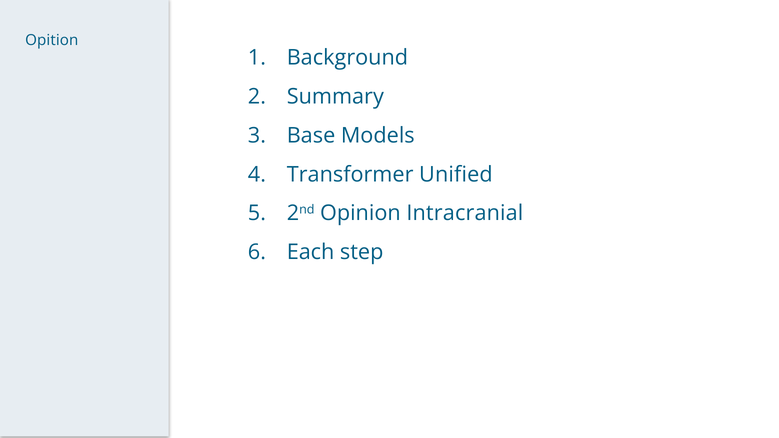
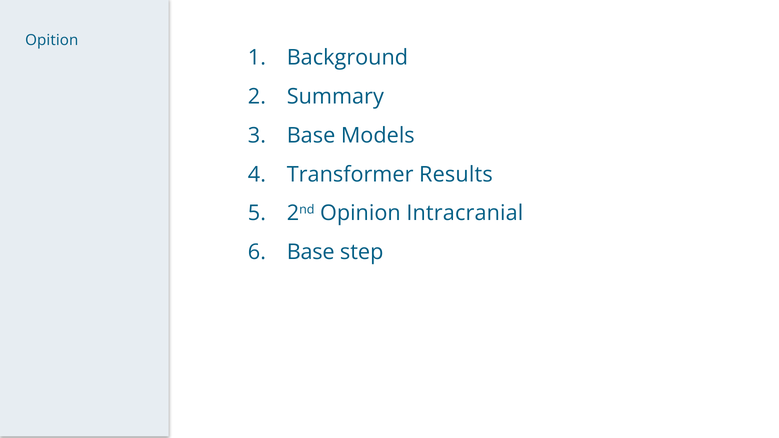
Unified: Unified -> Results (456, 174)
Each: Each -> Base (311, 252)
